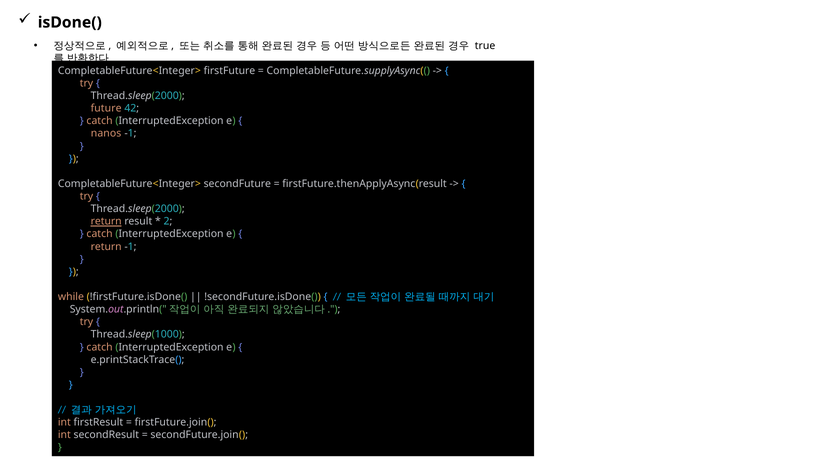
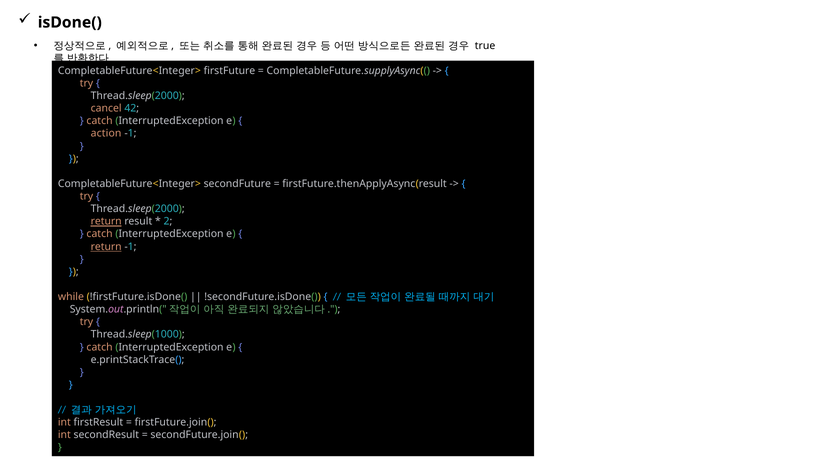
future: future -> cancel (106, 109)
nanos: nanos -> action (106, 134)
return underline: none -> present (106, 247)
